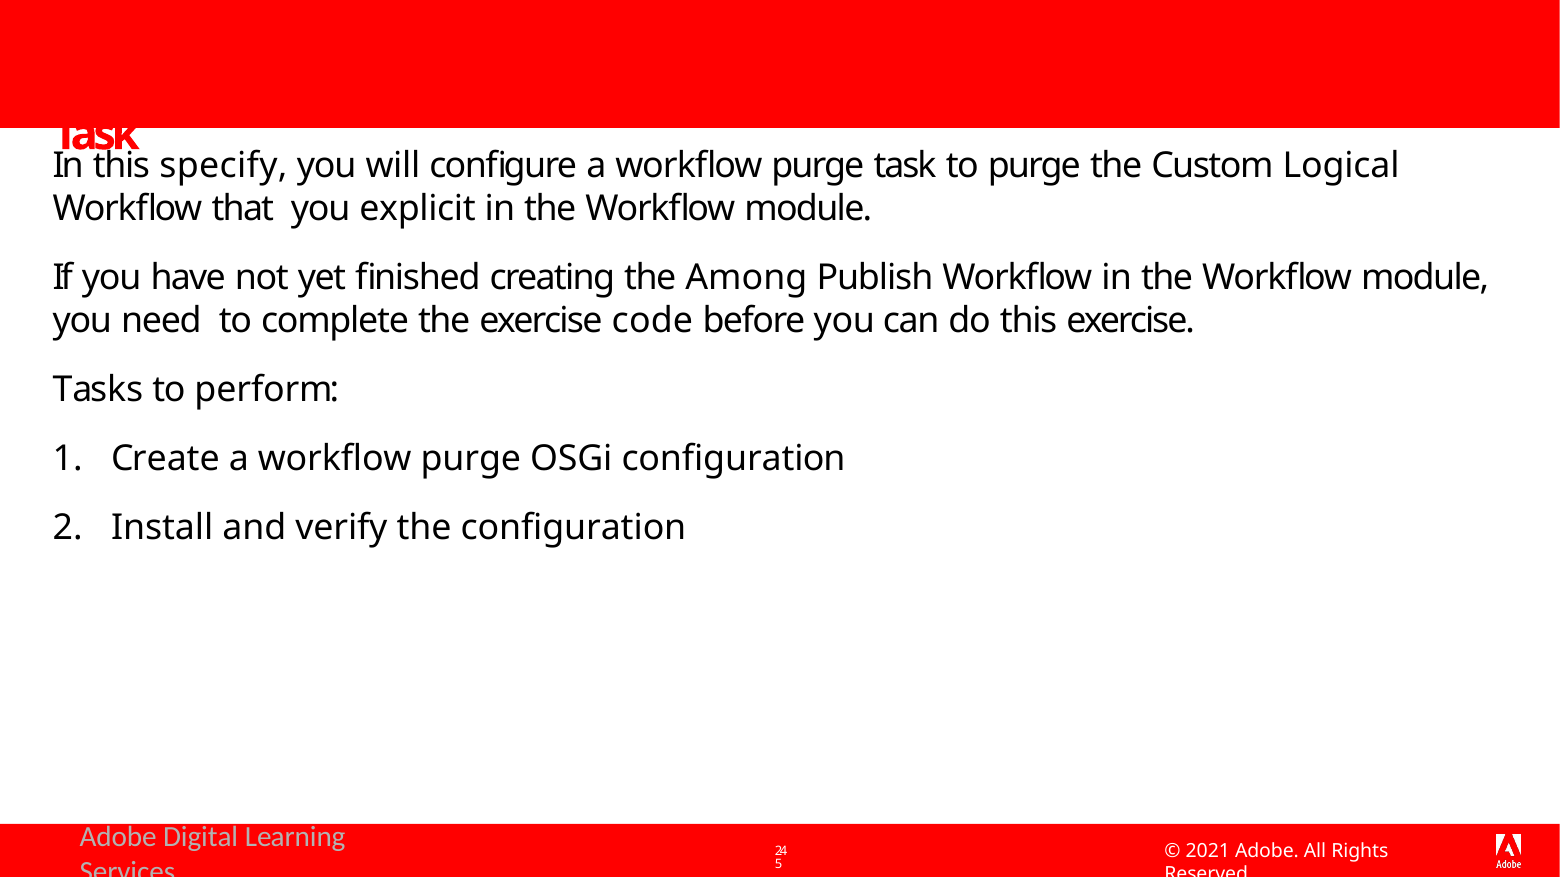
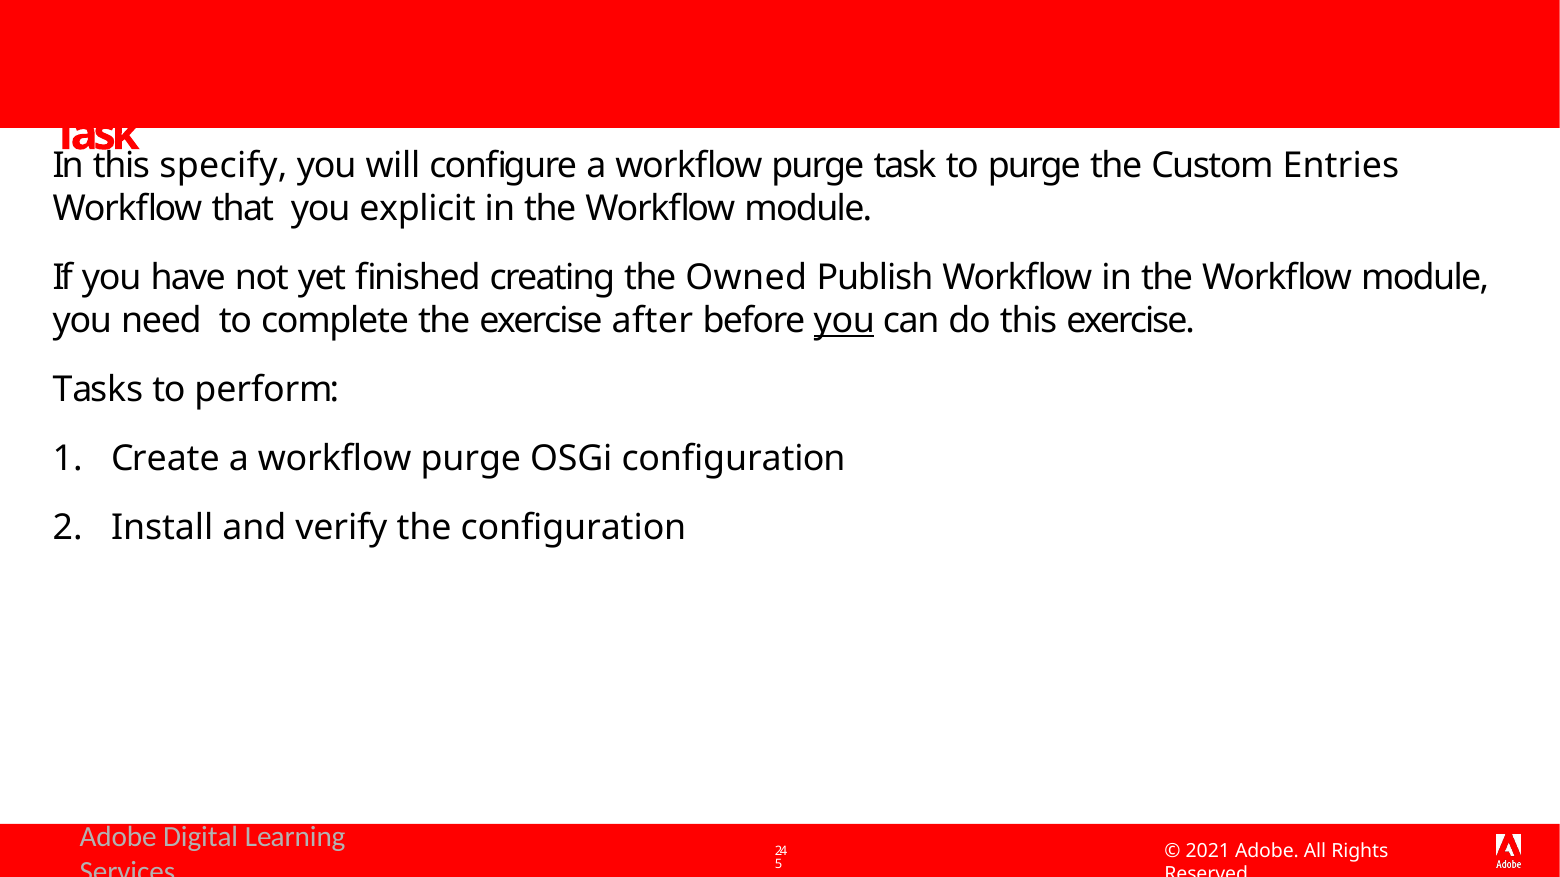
Logical: Logical -> Entries (1341, 166)
Among: Among -> Owned (746, 278)
code: code -> after (652, 321)
you underline: none -> present (844, 321)
